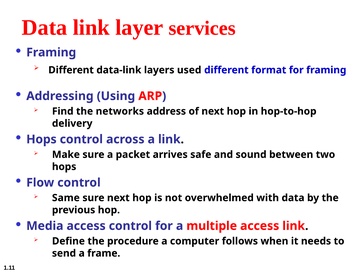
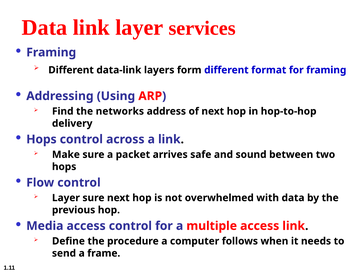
used: used -> form (189, 70)
Same: Same -> Layer (66, 197)
